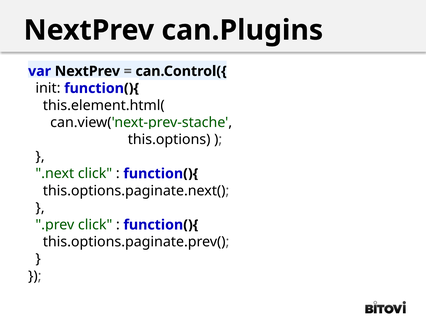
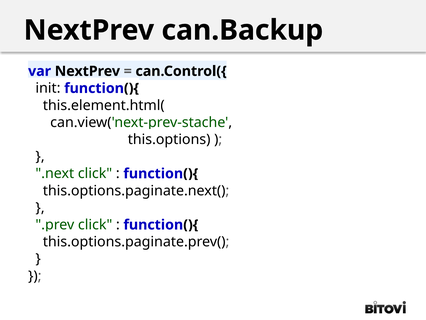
can.Plugins: can.Plugins -> can.Backup (242, 30)
